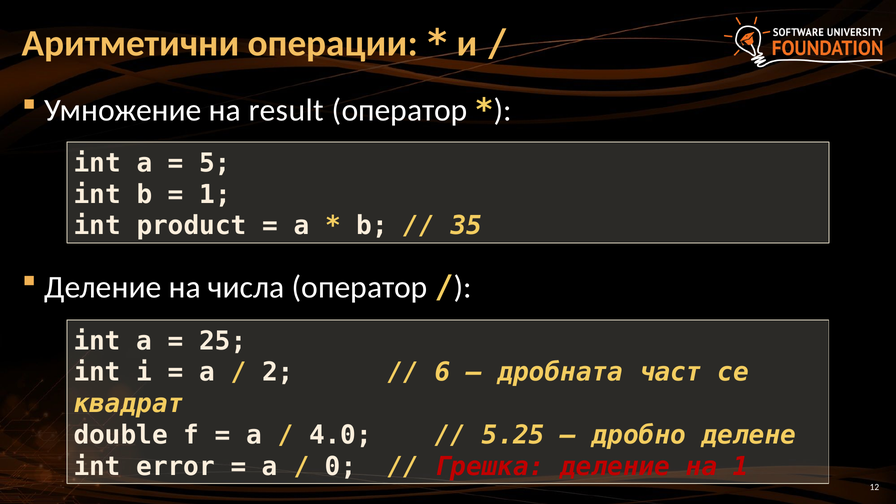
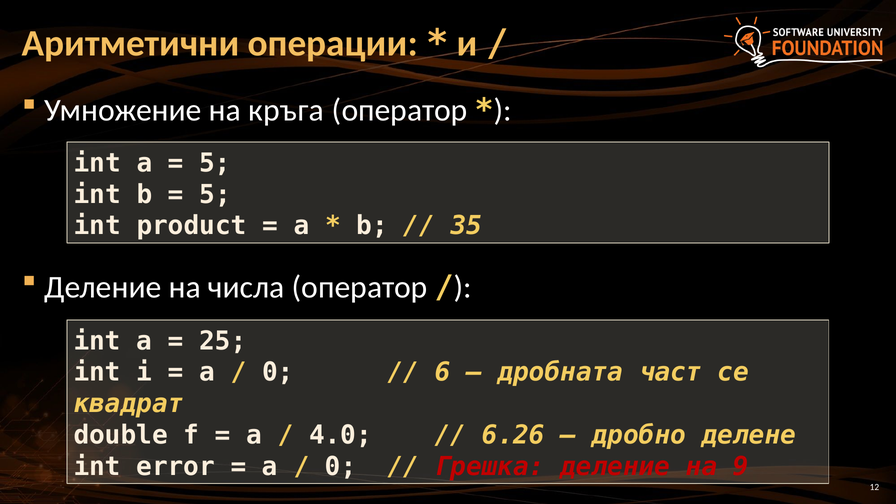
result: result -> кръга (286, 110)
1: 1 -> 5 (215, 194)
2: 2 -> 0 (278, 372)
5.25: 5.25 -> 6.26 (513, 435)
на 1: 1 -> 9 (741, 467)
